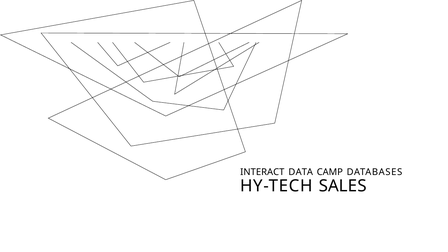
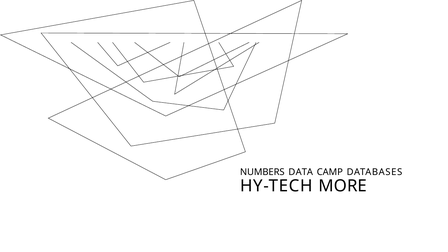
INTERACT: INTERACT -> NUMBERS (262, 172)
SALES: SALES -> MORE (343, 186)
